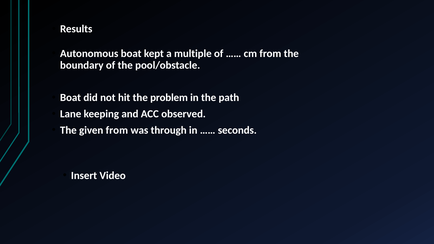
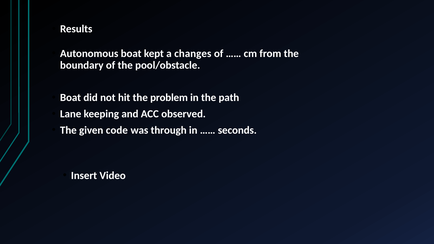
multiple: multiple -> changes (193, 54)
given from: from -> code (117, 130)
